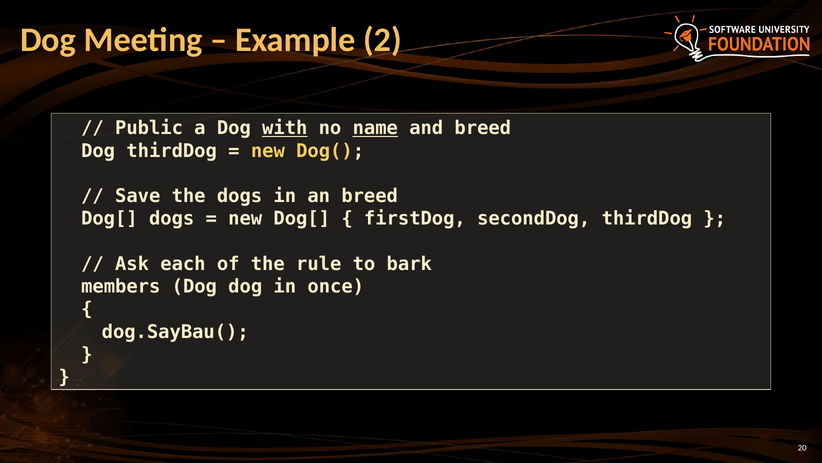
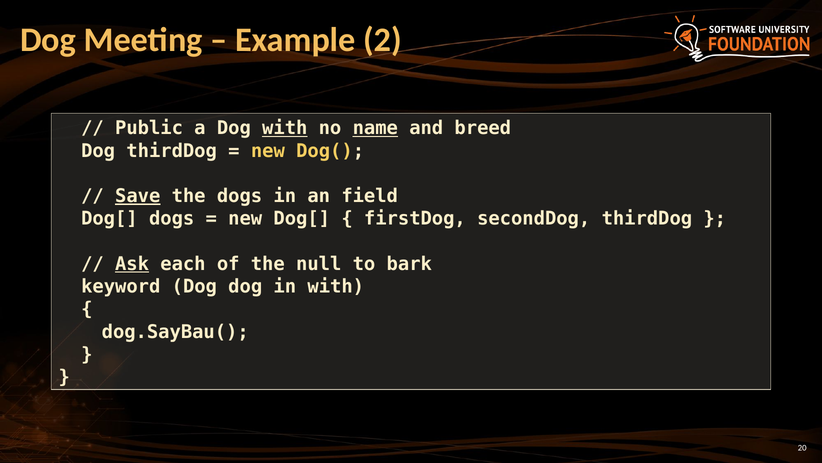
Save underline: none -> present (138, 196)
an breed: breed -> field (370, 196)
Ask underline: none -> present (132, 264)
rule: rule -> null (319, 264)
members: members -> keyword (121, 286)
in once: once -> with (336, 286)
